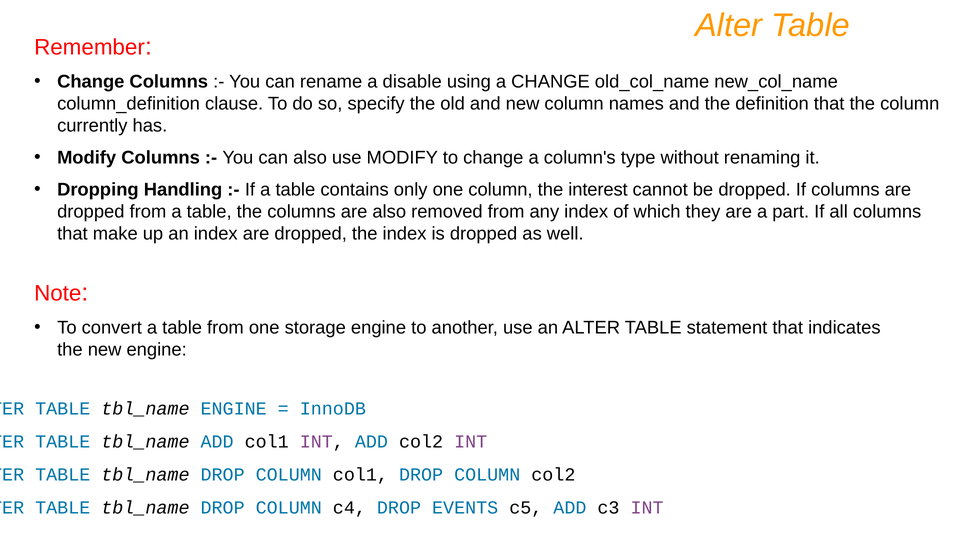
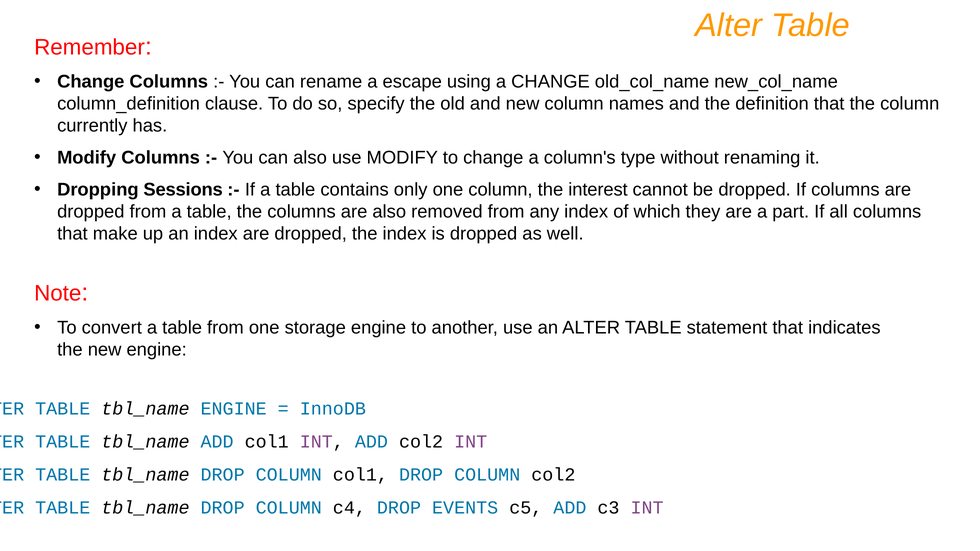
disable: disable -> escape (412, 82)
Handling: Handling -> Sessions (183, 190)
